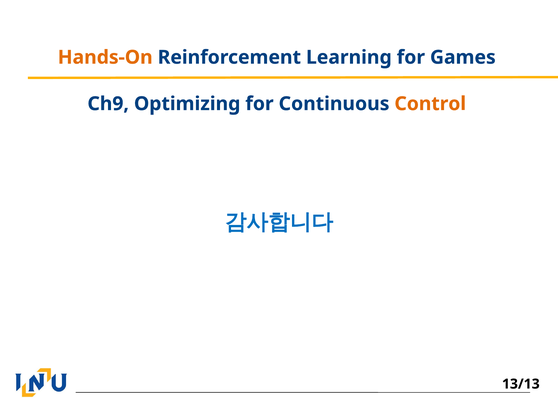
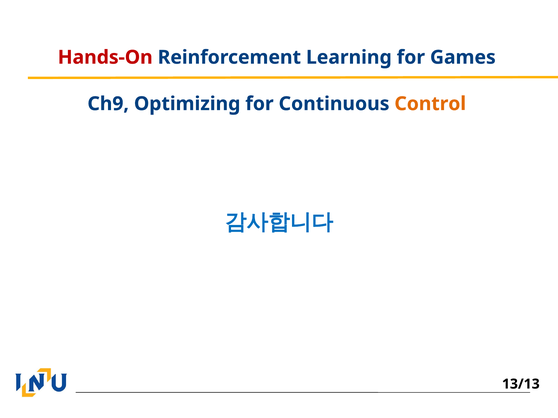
Hands-On colour: orange -> red (105, 57)
